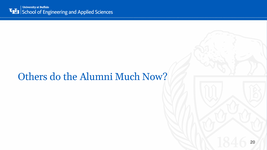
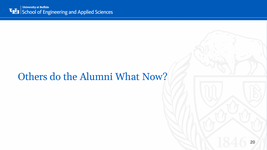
Much: Much -> What (127, 77)
